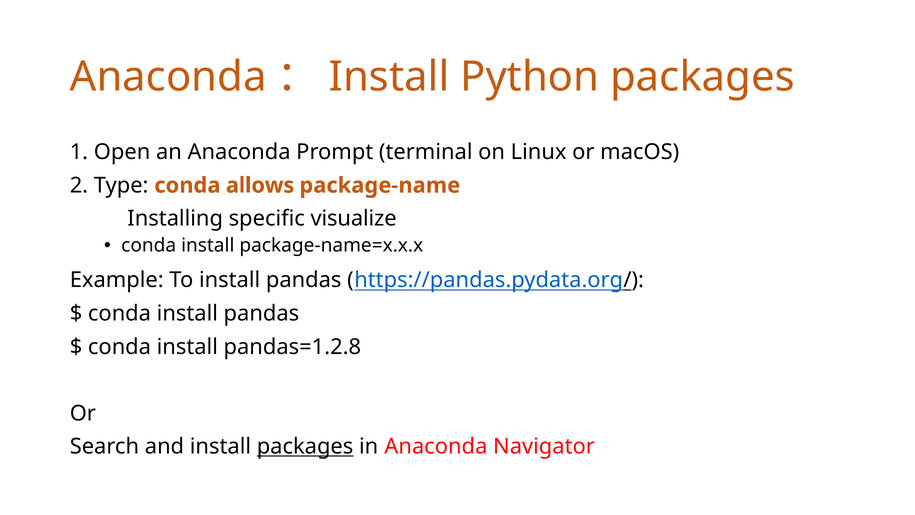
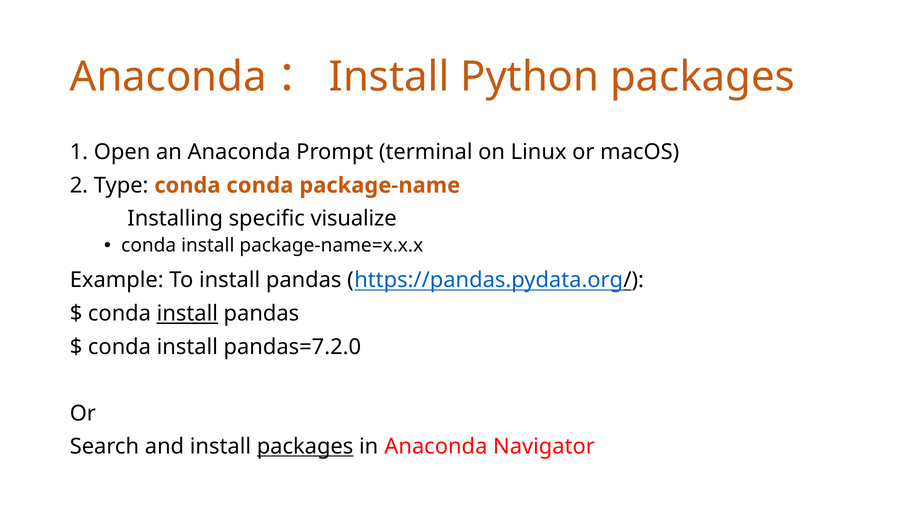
conda allows: allows -> conda (260, 185)
install underline: none -> present (187, 314)
pandas=1.2.8: pandas=1.2.8 -> pandas=7.2.0 (292, 347)
